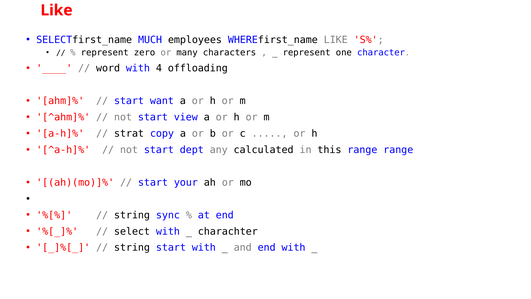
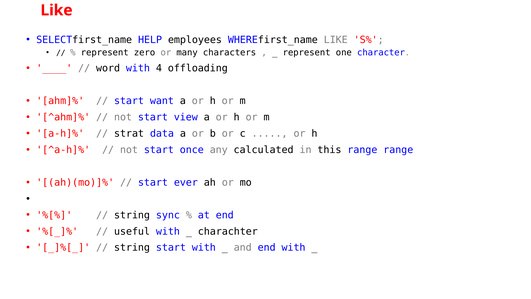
MUCH: MUCH -> HELP (150, 40)
copy: copy -> data (162, 133)
dept: dept -> once (192, 150)
your: your -> ever (186, 182)
select: select -> useful (132, 231)
